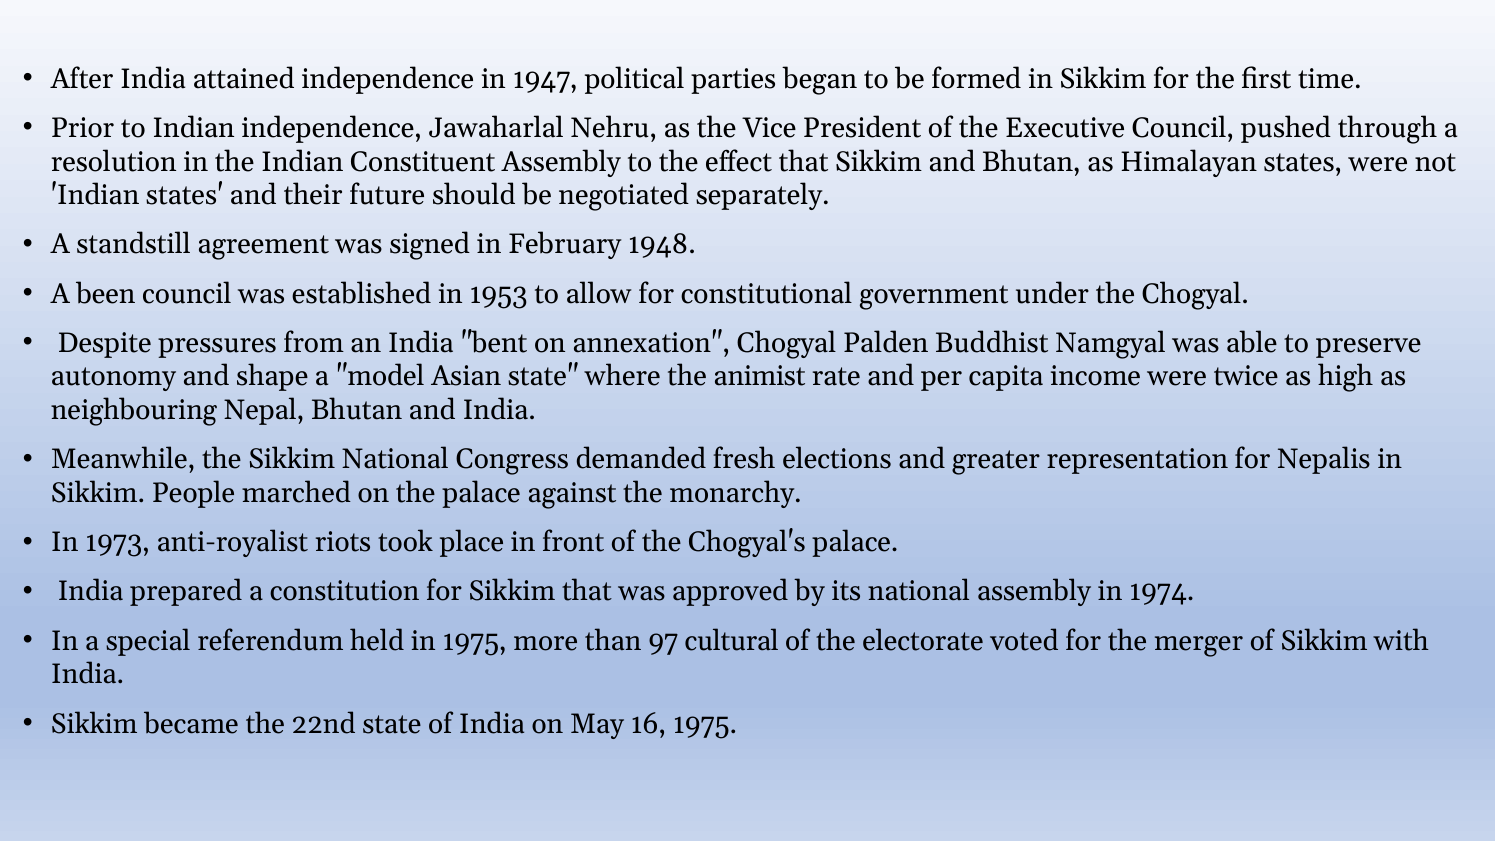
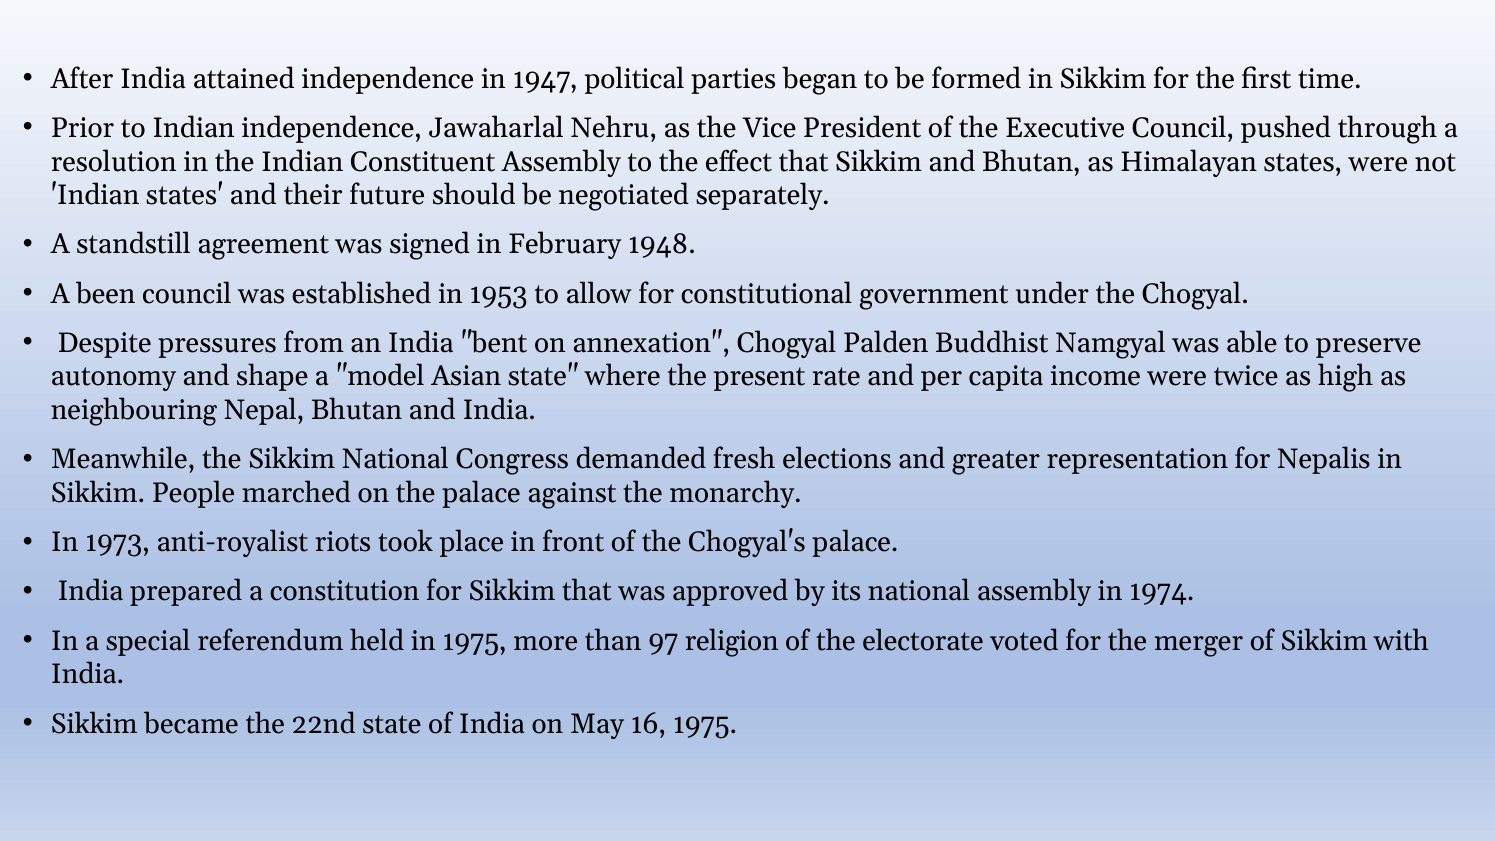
animist: animist -> present (760, 377)
cultural: cultural -> religion (732, 641)
